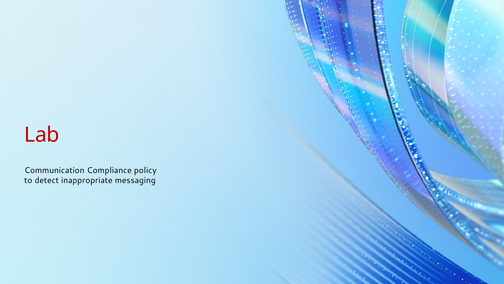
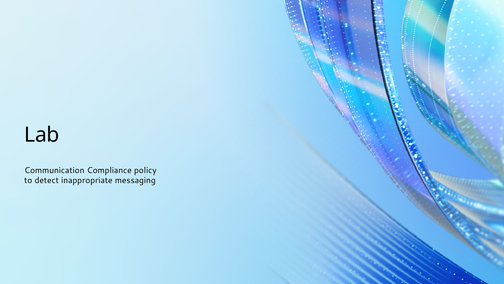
Lab colour: red -> black (42, 135)
